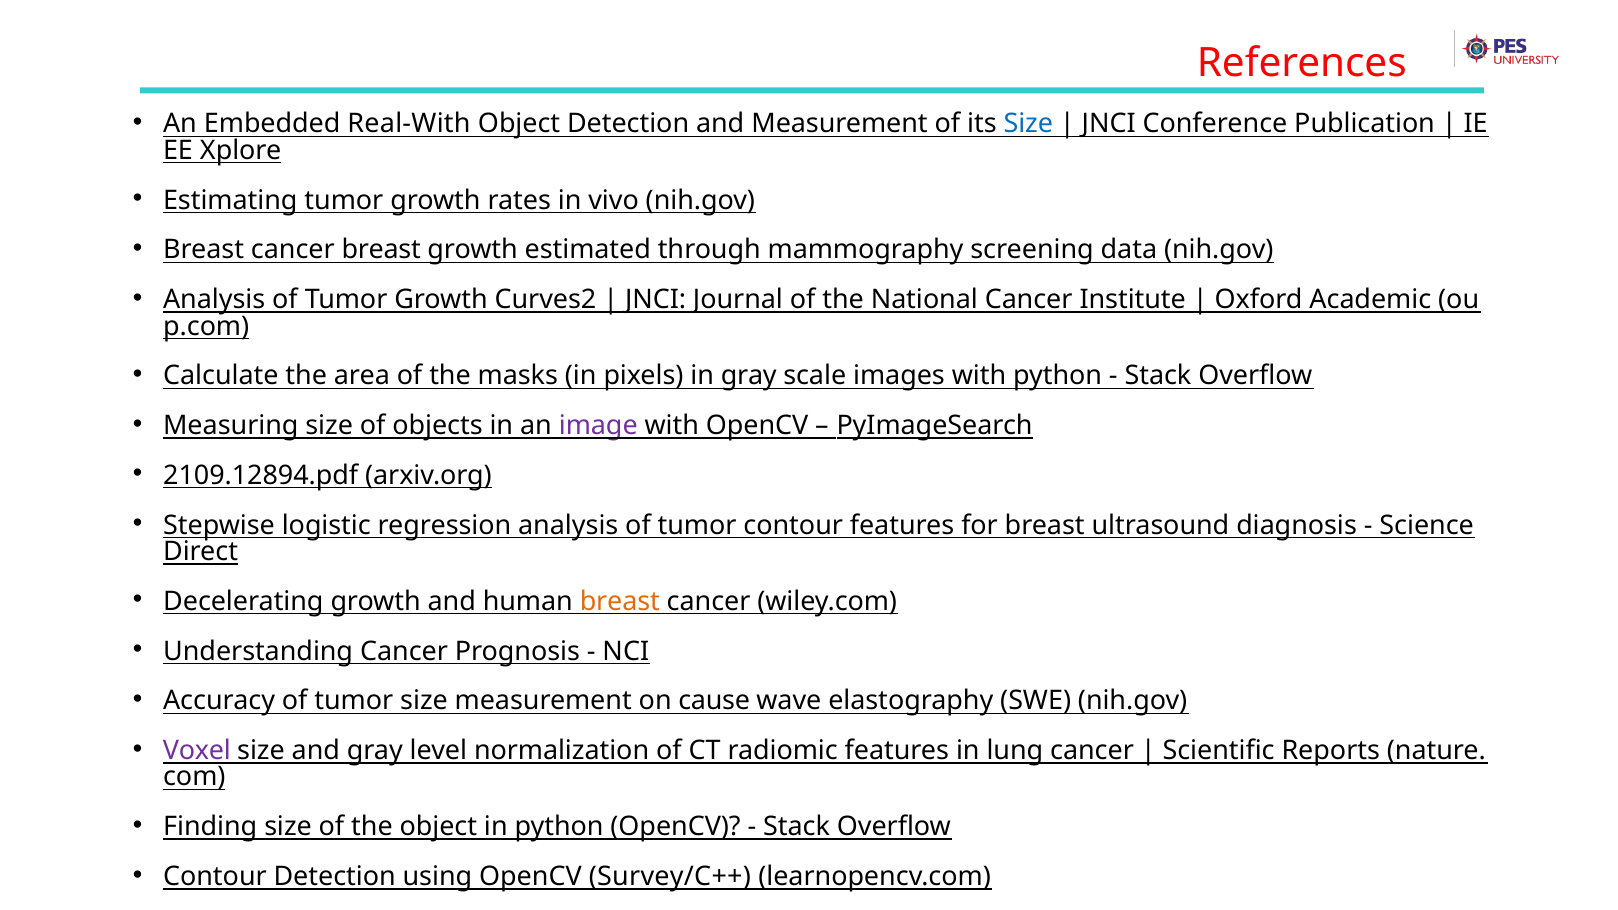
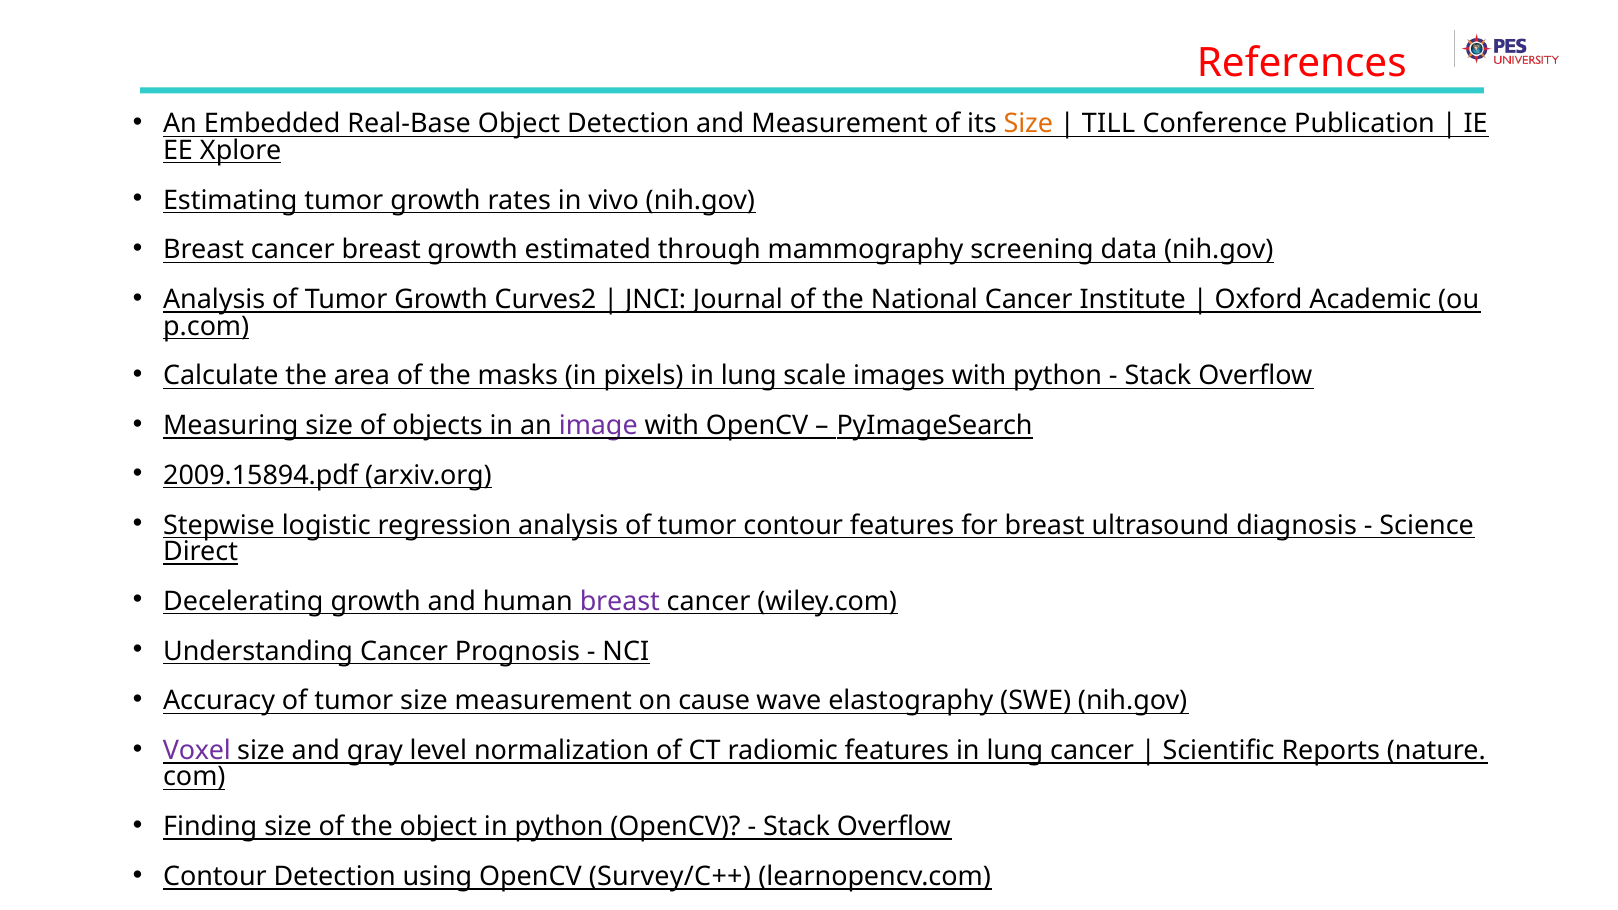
Real-With: Real-With -> Real-Base (409, 124)
Size colour: blue -> orange (1028, 124)
JNCI: JNCI -> TILL (1109, 124)
pixels in gray: gray -> lung (749, 376)
2109.12894.pdf: 2109.12894.pdf -> 2009.15894.pdf (261, 476)
breast colour: orange -> purple (620, 601)
